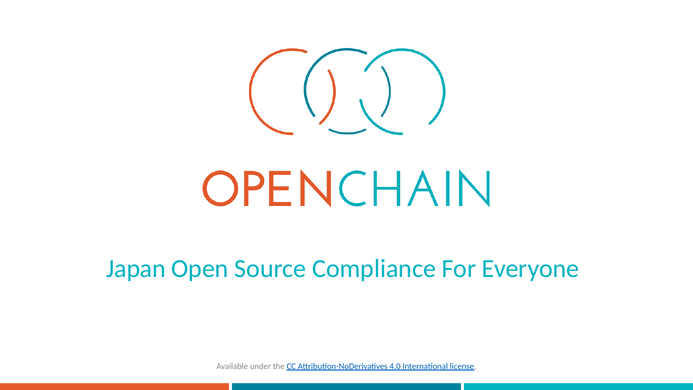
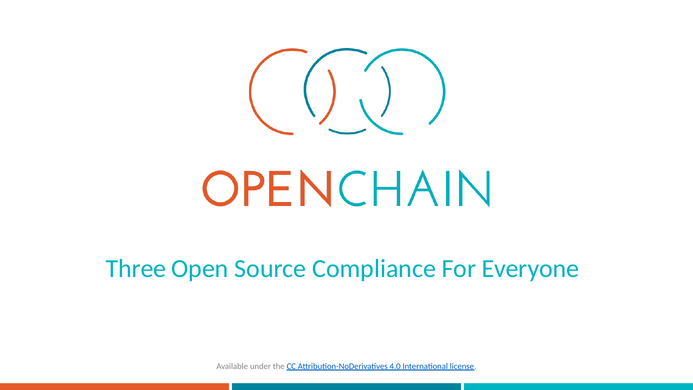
Japan: Japan -> Three (136, 269)
